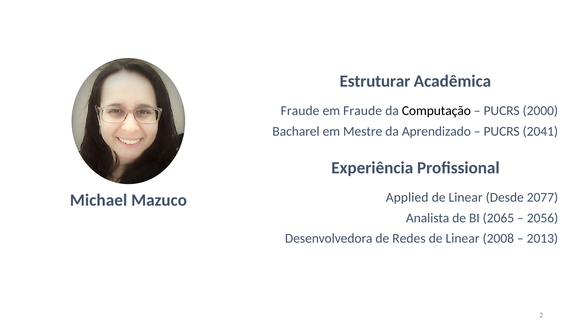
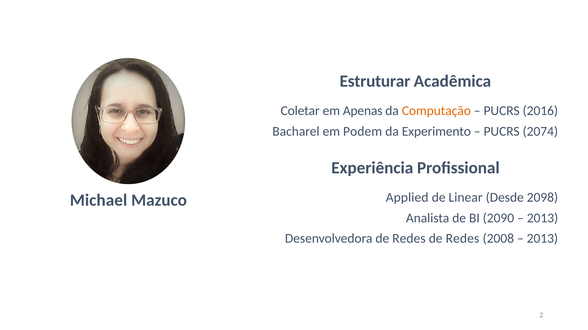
Fraude: Fraude -> Coletar (300, 111)
em Fraude: Fraude -> Apenas (363, 111)
Computação colour: black -> orange (436, 111)
2000: 2000 -> 2016 (540, 111)
Mestre: Mestre -> Podem (363, 132)
Aprendizado: Aprendizado -> Experimento (436, 132)
2041: 2041 -> 2074 (540, 132)
2077: 2077 -> 2098 (542, 198)
2065: 2065 -> 2090 (498, 218)
2056: 2056 -> 2013 (543, 218)
Linear: Linear -> Redes (463, 239)
